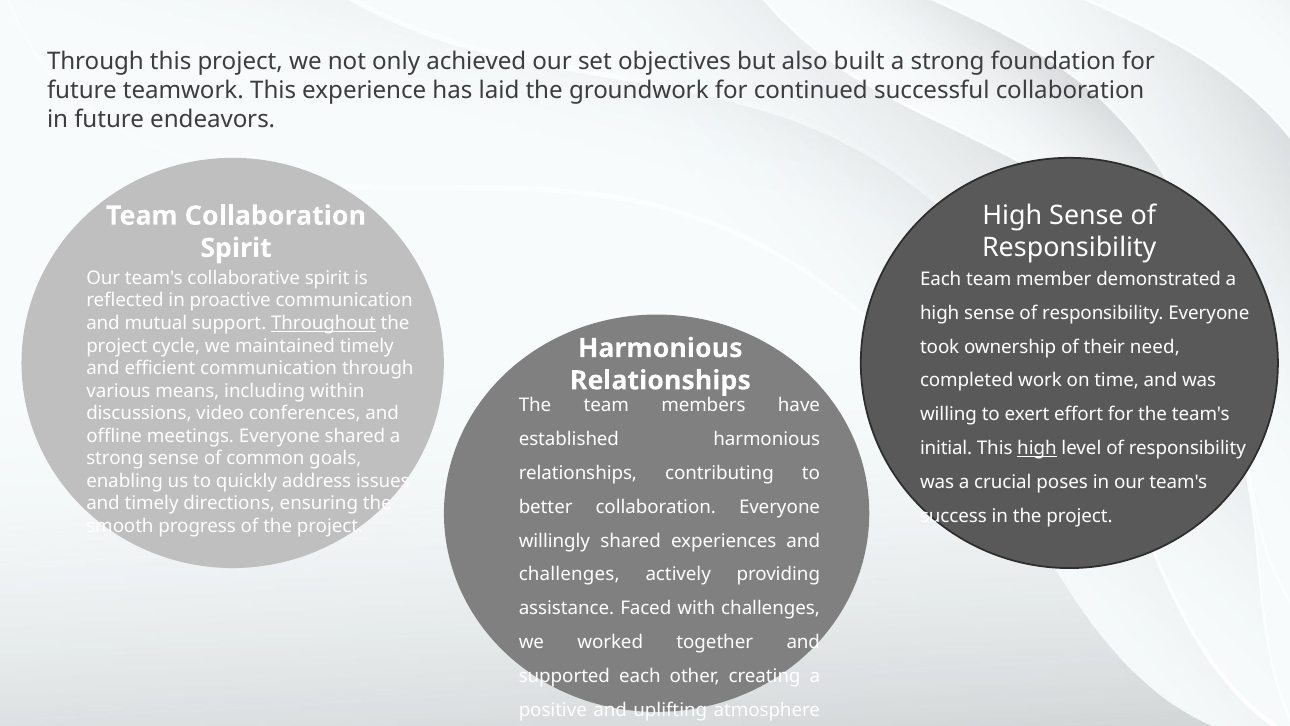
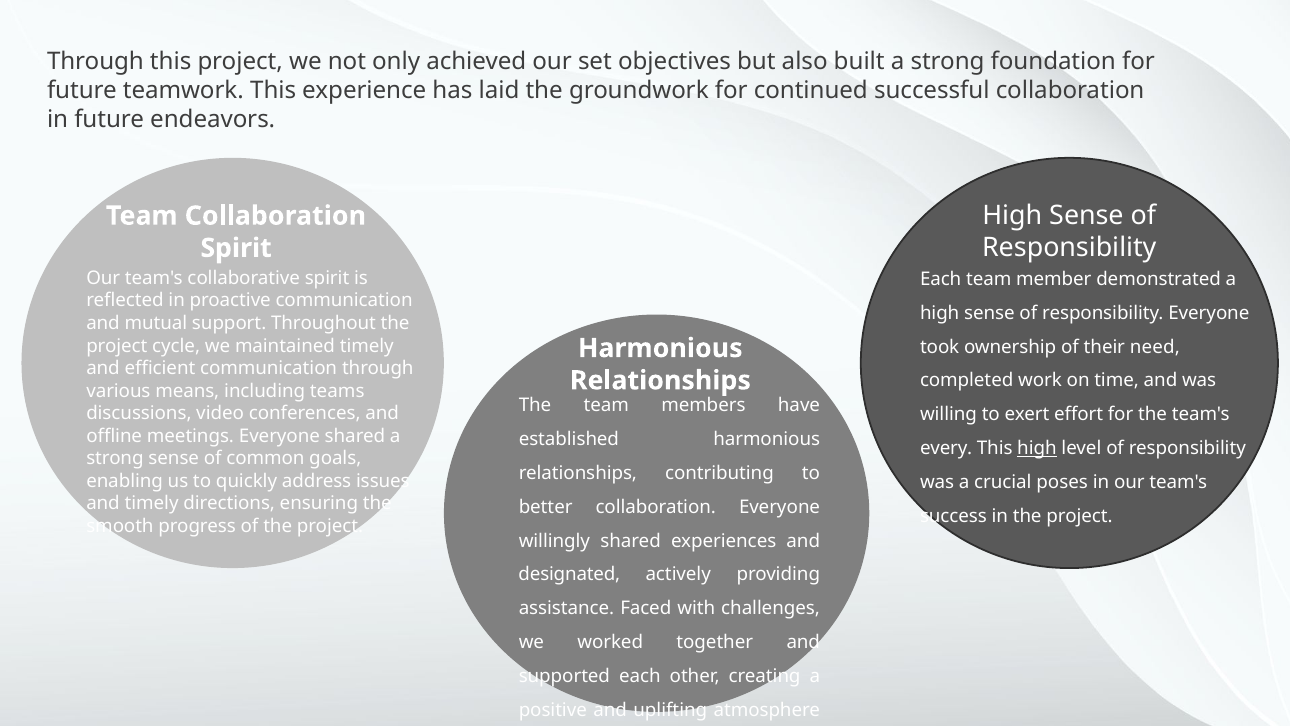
Throughout underline: present -> none (324, 323)
including within: within -> teams (337, 391)
initial: initial -> every (946, 448)
challenges: challenges -> designated (569, 574)
